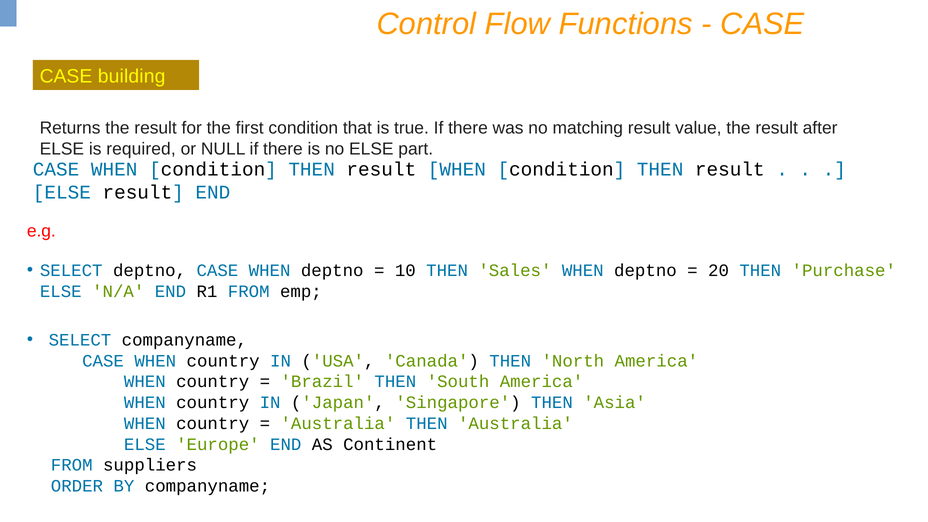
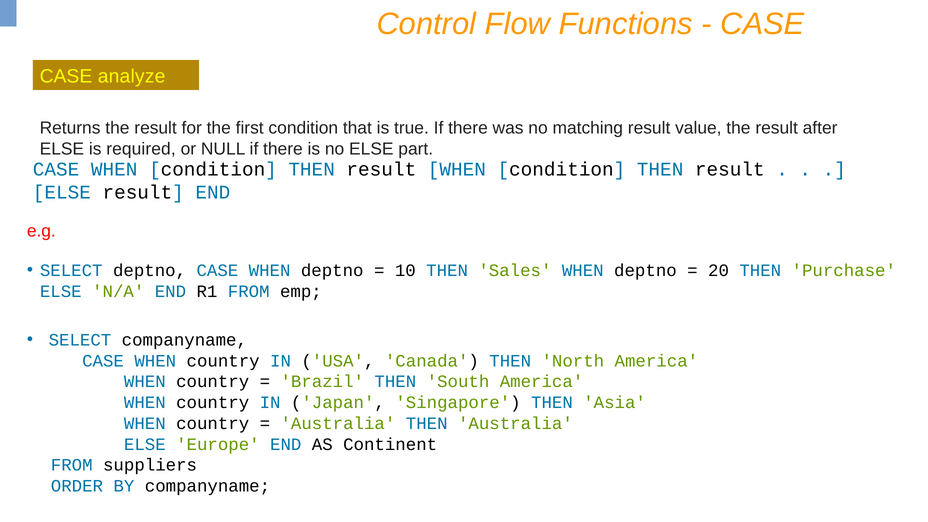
building: building -> analyze (132, 76)
